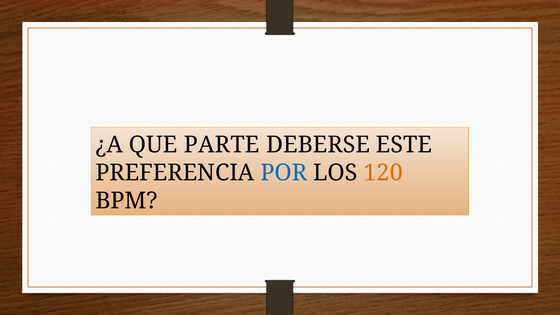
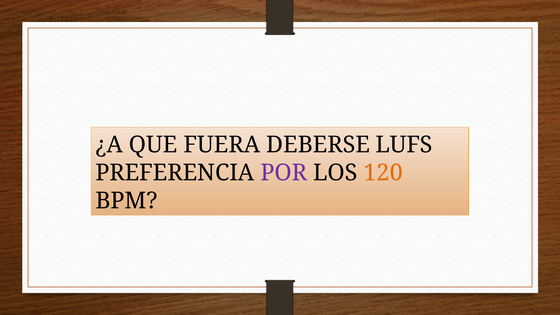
PARTE: PARTE -> FUERA (222, 145)
ESTE: ESTE -> LUFS (404, 145)
POR colour: blue -> purple (284, 173)
